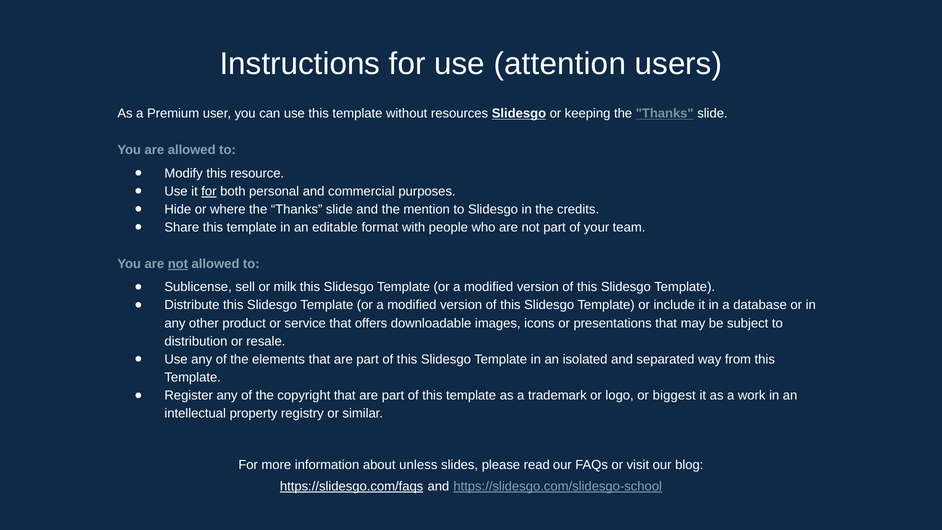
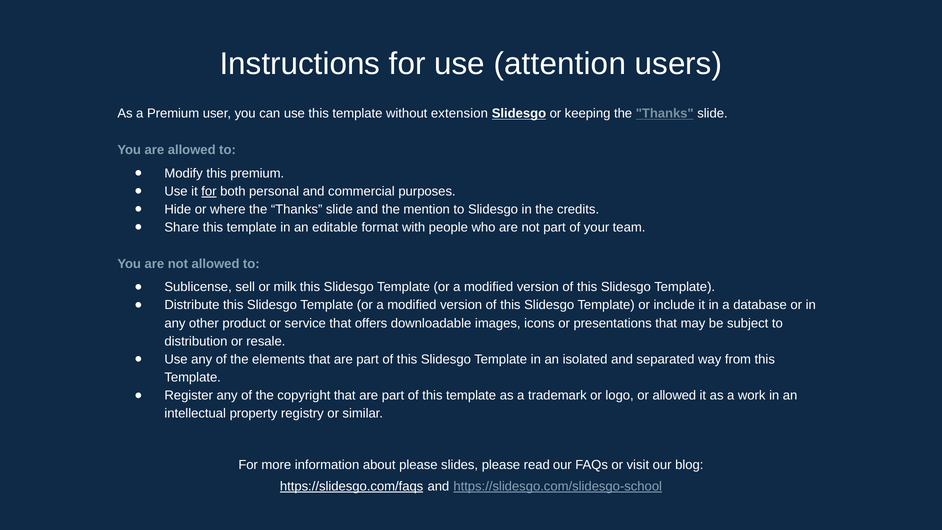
resources: resources -> extension (459, 114)
this resource: resource -> premium (257, 173)
not underline: present -> none (178, 264)
or biggest: biggest -> allowed (674, 395)
about unless: unless -> please (418, 465)
